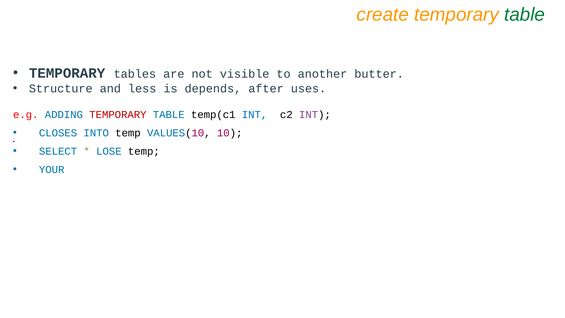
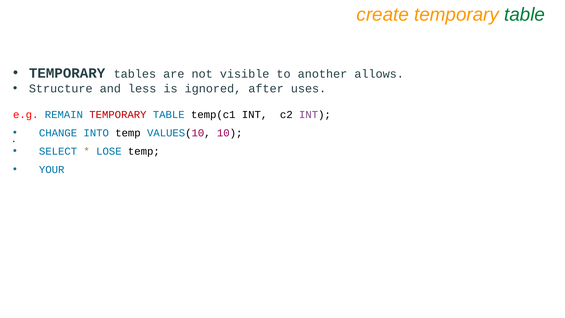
butter: butter -> allows (379, 74)
depends: depends -> ignored (213, 88)
ADDING: ADDING -> REMAIN (64, 115)
INT colour: blue -> black (255, 115)
CLOSES: CLOSES -> CHANGE (58, 133)
